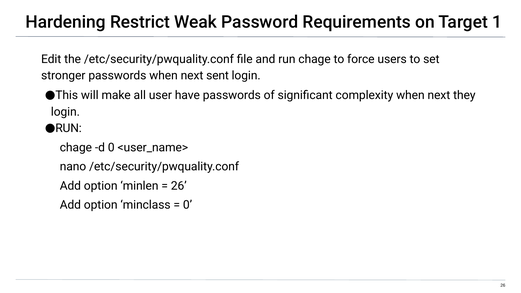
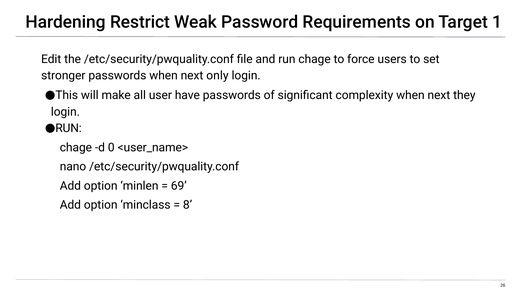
sent: sent -> only (217, 76)
26: 26 -> 69 (179, 186)
0: 0 -> 8 (188, 205)
